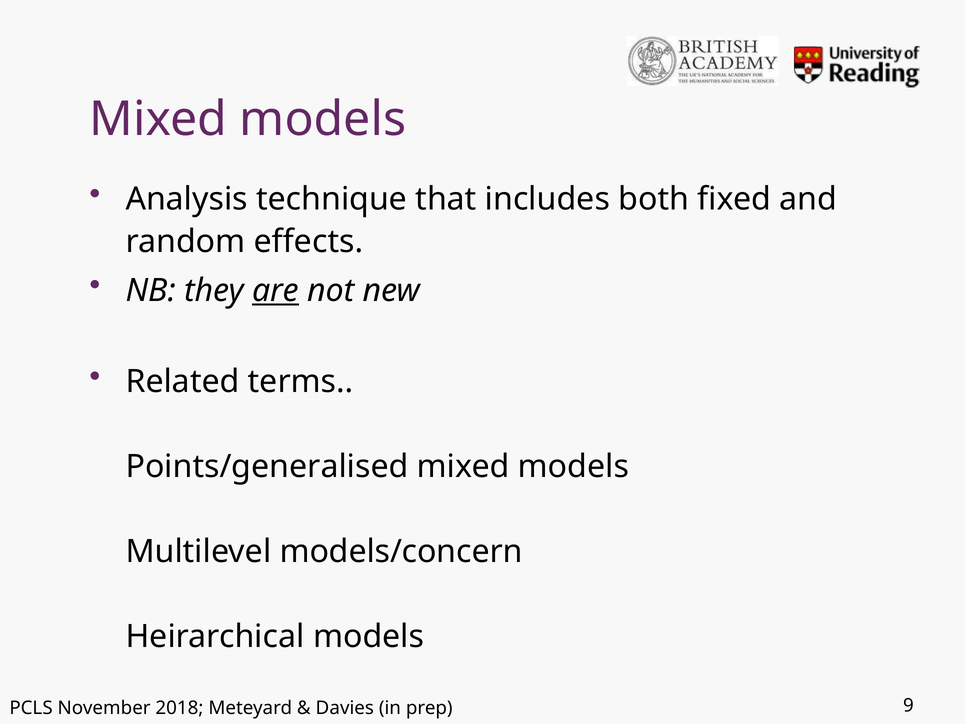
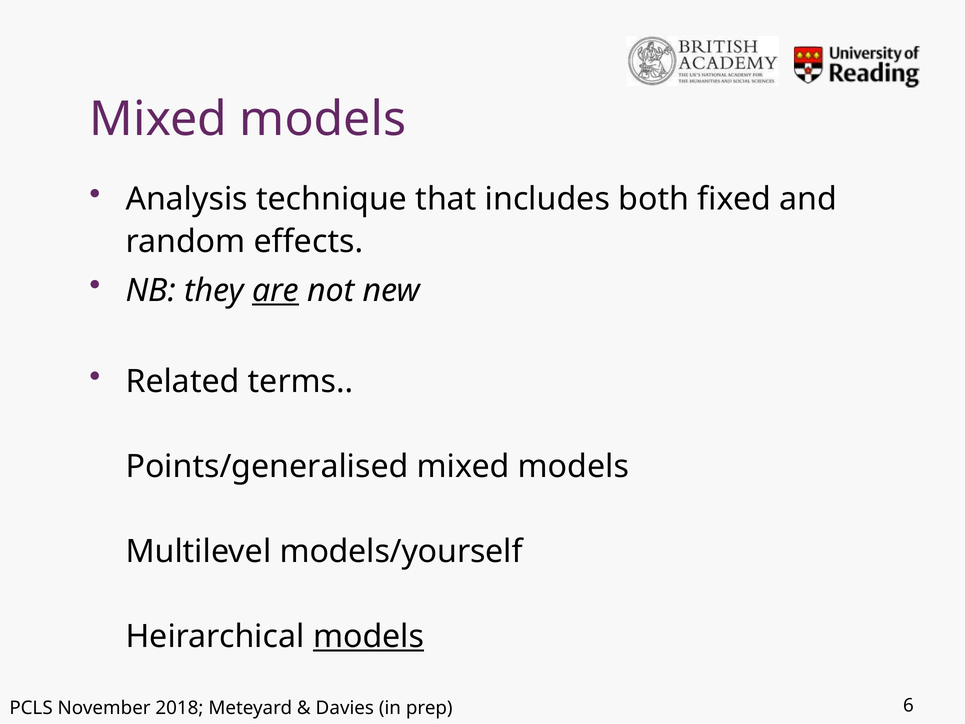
models/concern: models/concern -> models/yourself (401, 551)
models underline: none -> present (369, 636)
9: 9 -> 6 (908, 705)
